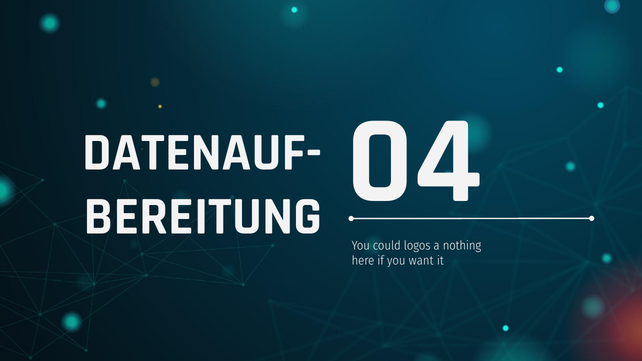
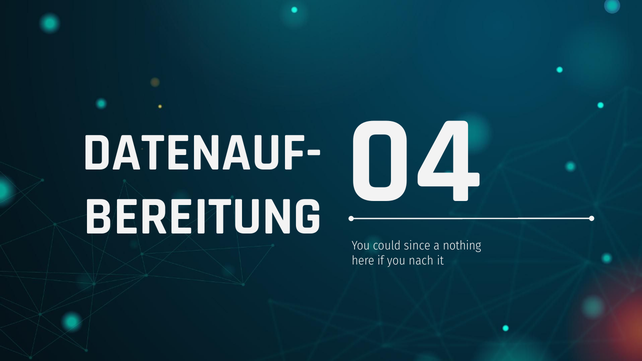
logos: logos -> since (417, 246)
want: want -> nach (421, 261)
